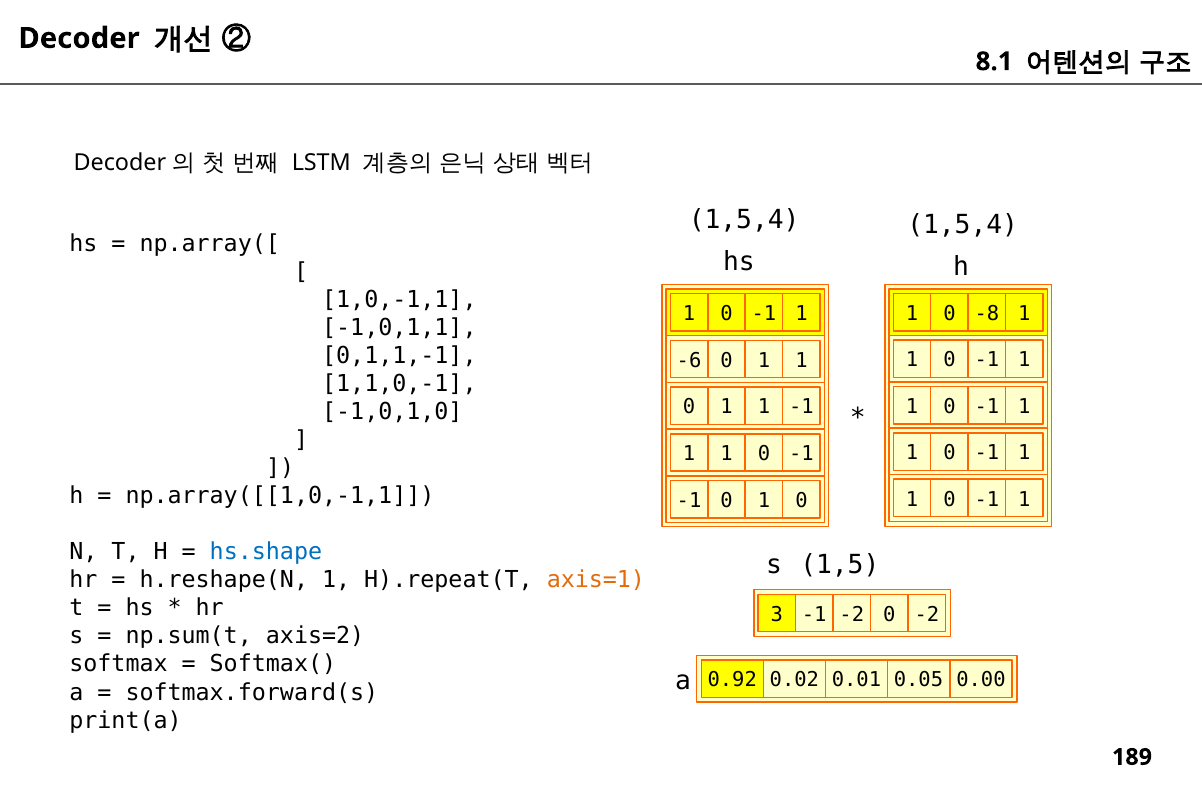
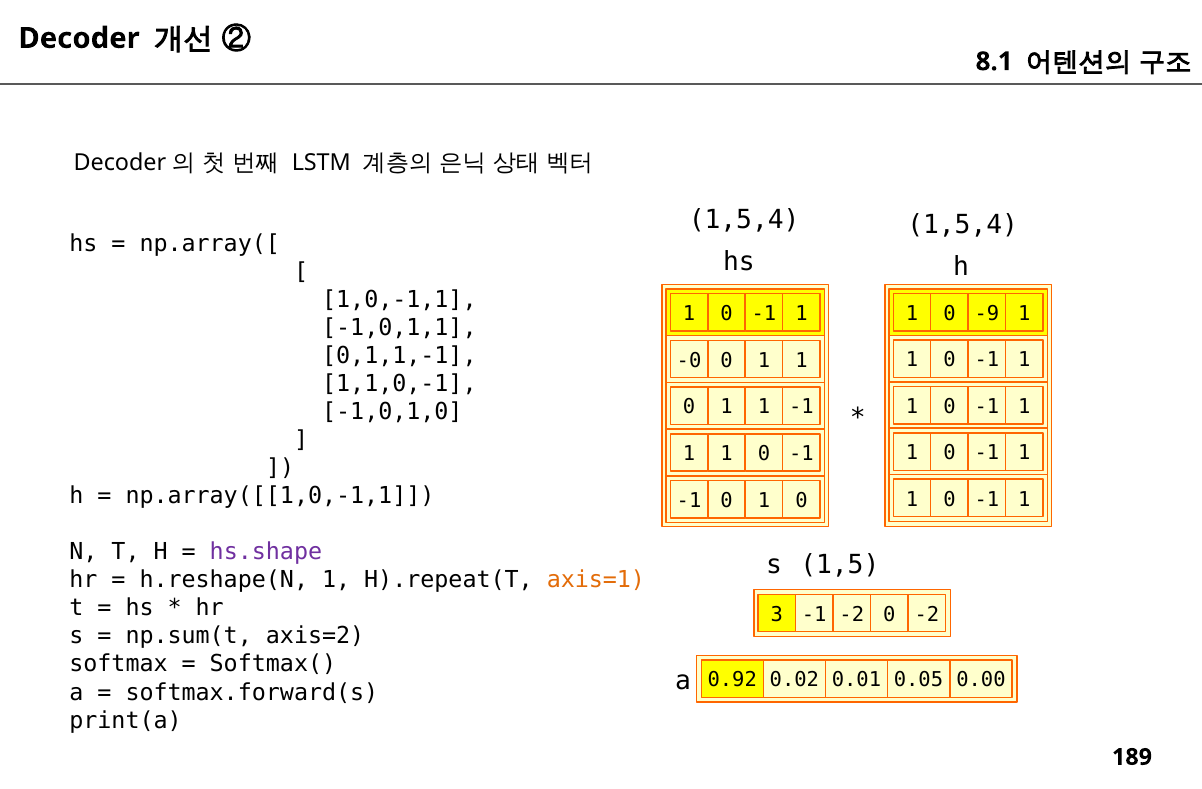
-8: -8 -> -9 (987, 314)
-6: -6 -> -0 (689, 361)
hs.shape colour: blue -> purple (266, 552)
